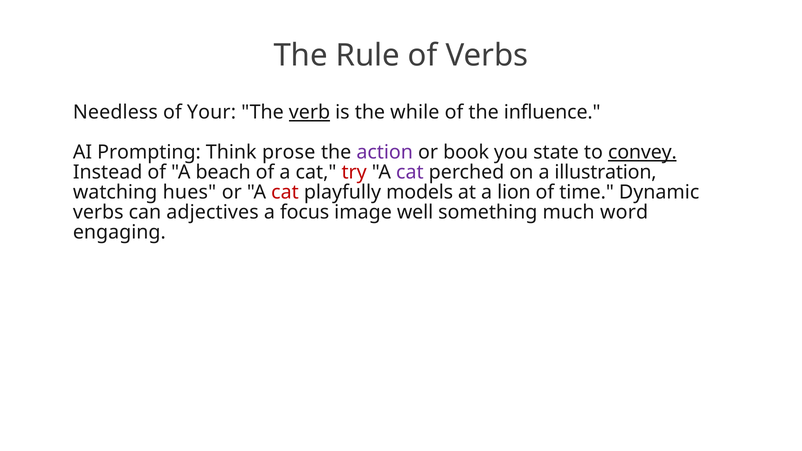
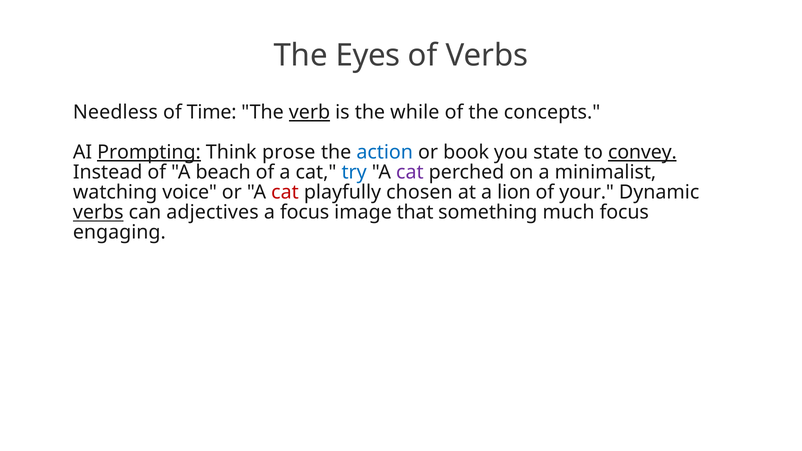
Rule: Rule -> Eyes (368, 55)
Your: Your -> Time (212, 112)
influence: influence -> concepts (552, 112)
Prompting underline: none -> present (149, 152)
action colour: purple -> blue (385, 152)
try colour: red -> blue (354, 172)
illustration: illustration -> minimalist (605, 172)
hues: hues -> voice (190, 192)
models: models -> chosen (419, 192)
time: time -> your (587, 192)
verbs underline: none -> present (98, 213)
well: well -> that (415, 213)
much word: word -> focus (624, 213)
